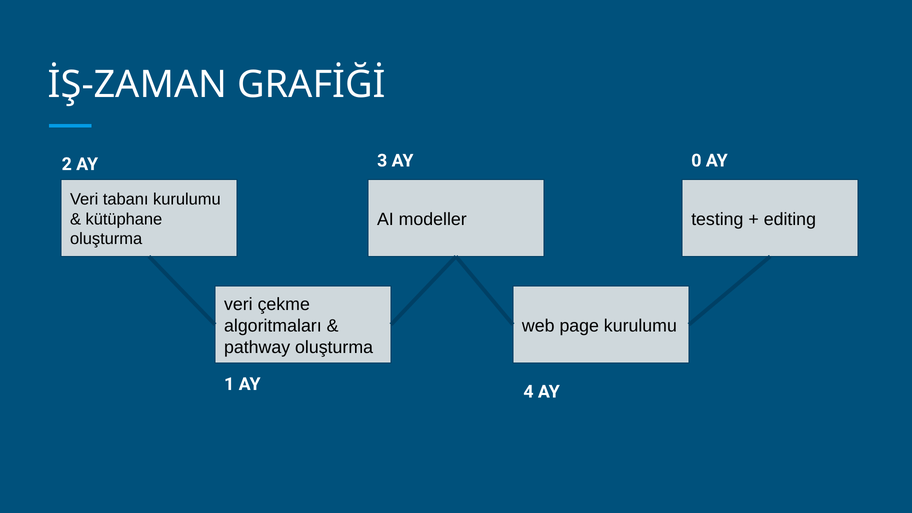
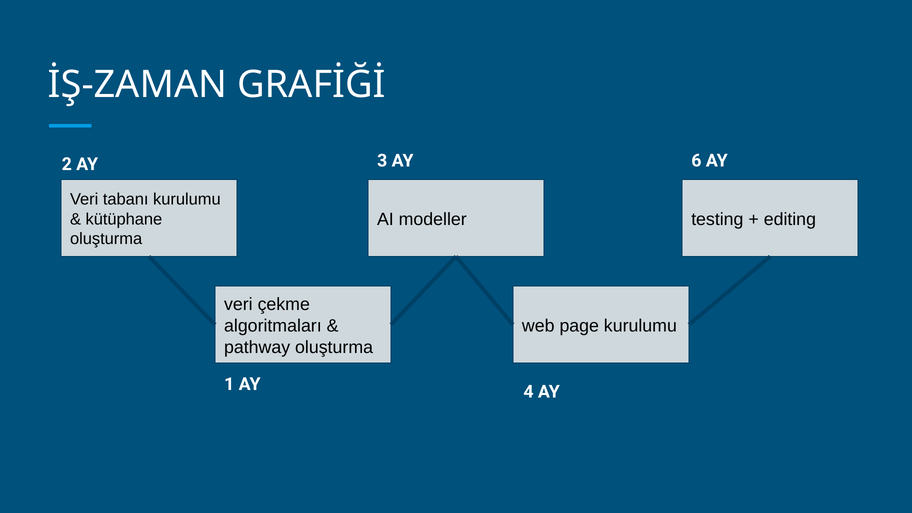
0: 0 -> 6 (696, 161)
